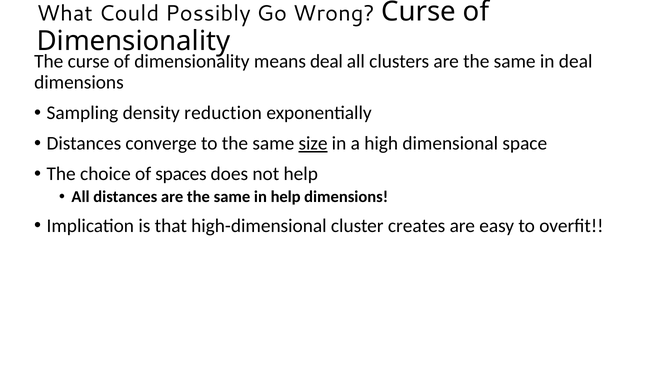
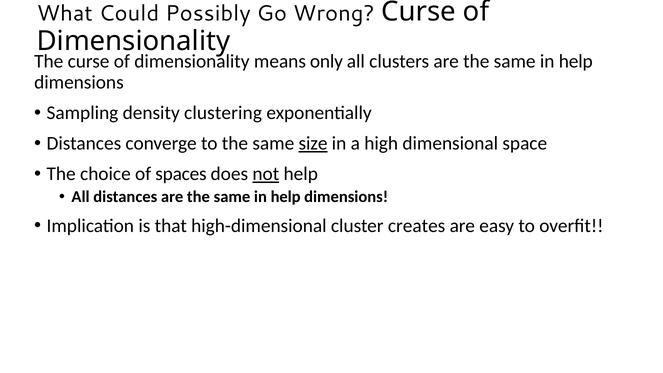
means deal: deal -> only (326, 62)
deal: deal -> help (576, 62)
reduction: reduction -> clustering (223, 113)
not underline: none -> present (266, 174)
